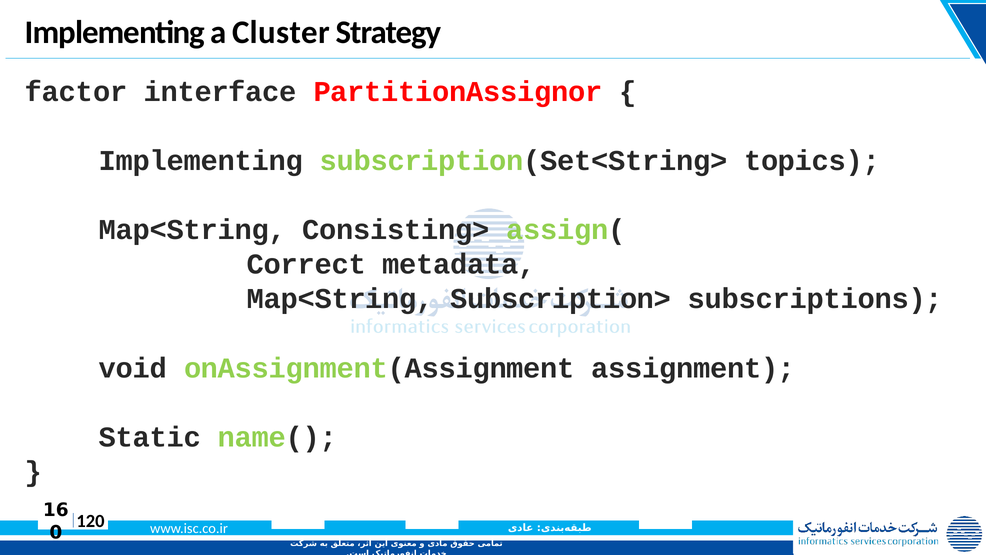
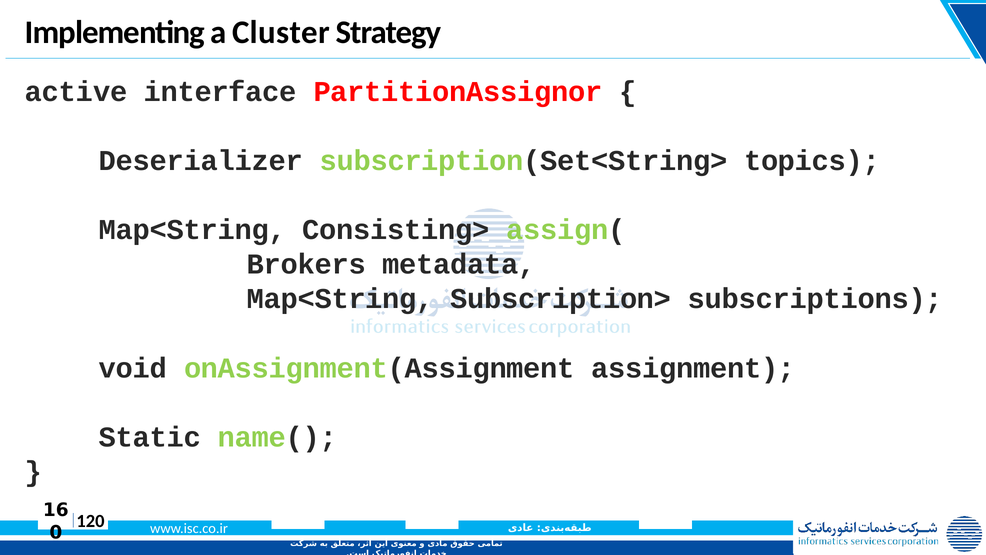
factor: factor -> active (76, 92)
Implementing: Implementing -> Deserializer (201, 161)
Correct: Correct -> Brokers (306, 264)
